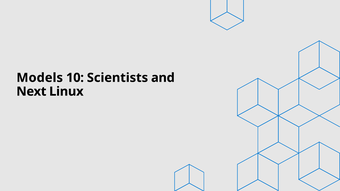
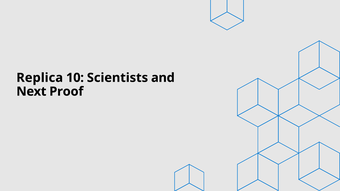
Models: Models -> Replica (40, 78)
Linux: Linux -> Proof (66, 92)
